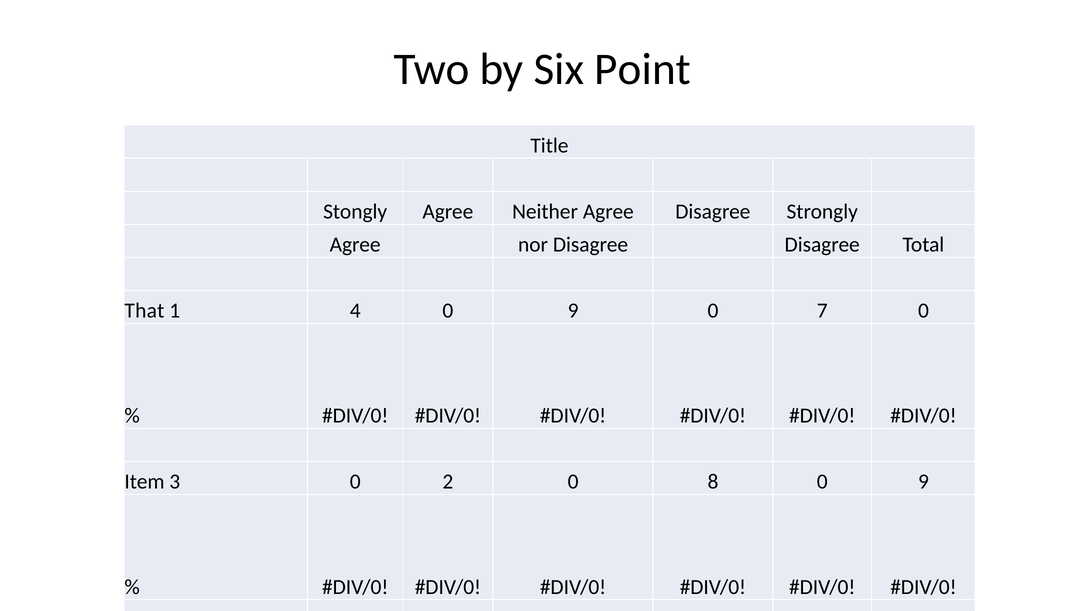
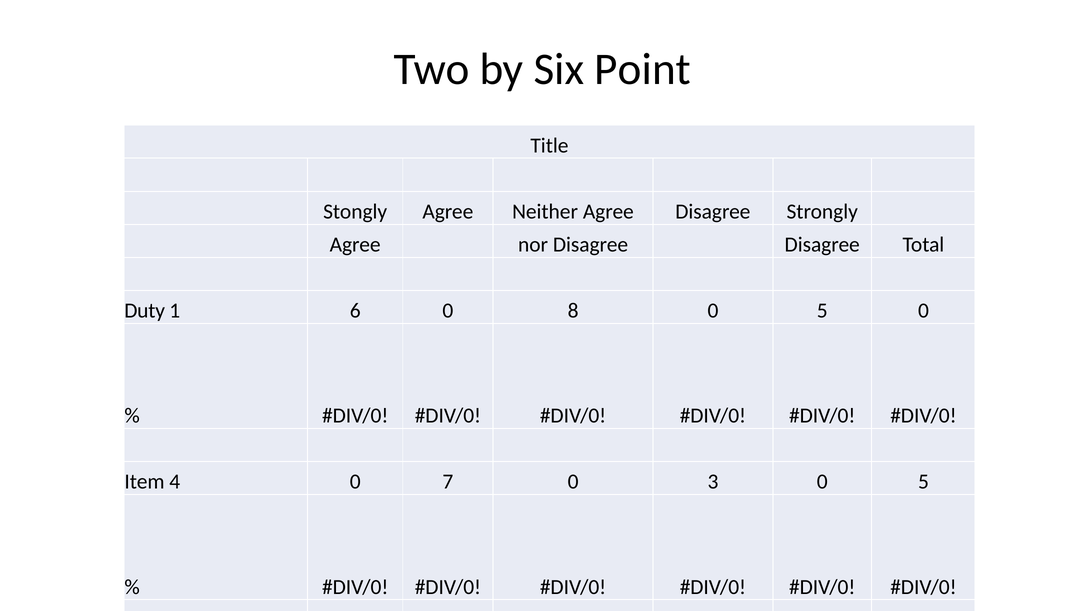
That: That -> Duty (145, 310)
4: 4 -> 6 (355, 310)
9: 9 -> 8 (573, 310)
7: 7 -> 5 (822, 310)
3: 3 -> 4 (175, 481)
2: 2 -> 7 (448, 481)
8: 8 -> 3 (713, 481)
9: 9 -> 5 (923, 481)
